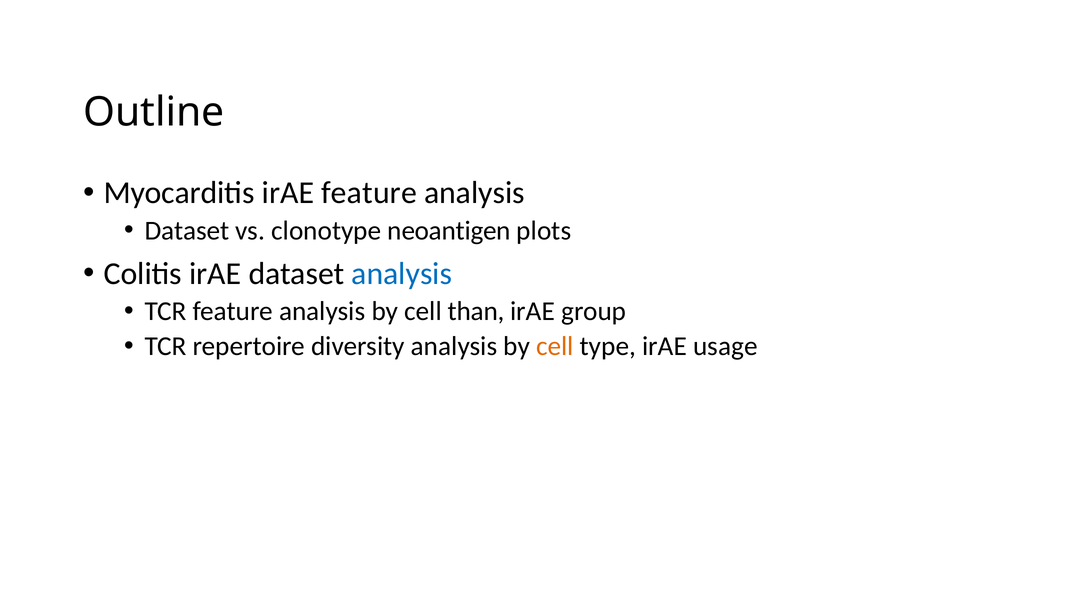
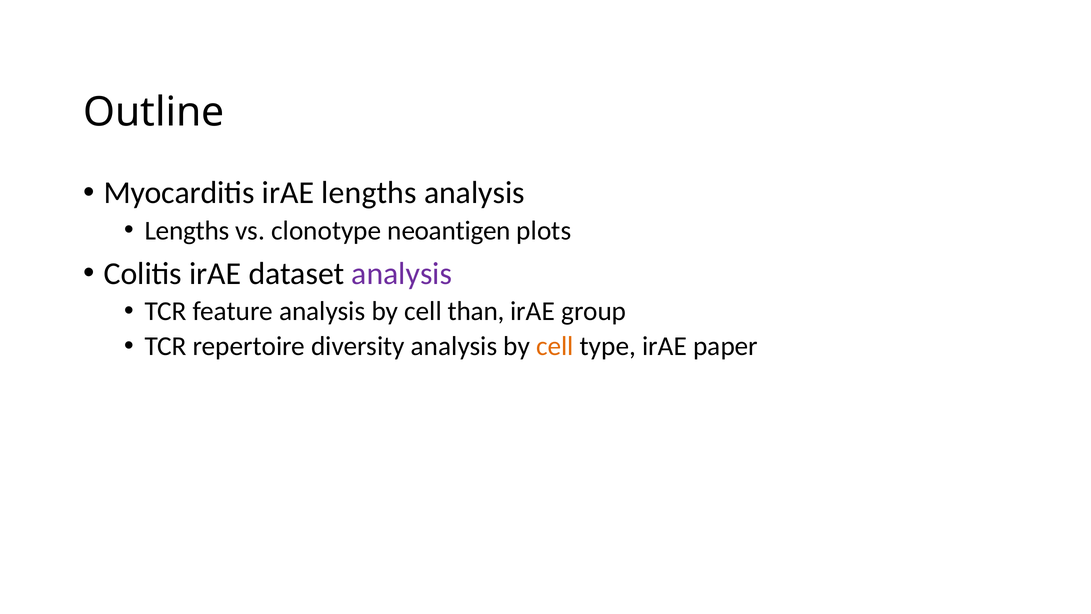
irAE feature: feature -> lengths (369, 193)
Dataset: Dataset -> Lengths (187, 230)
analysis colour: blue -> purple (402, 274)
usage: usage -> paper (725, 346)
